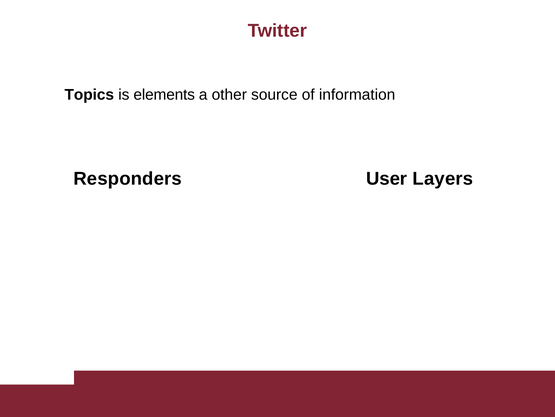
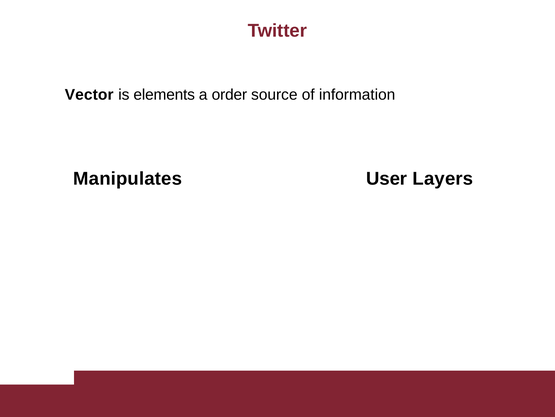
Topics: Topics -> Vector (89, 94)
other: other -> order (229, 94)
Responders: Responders -> Manipulates (128, 178)
